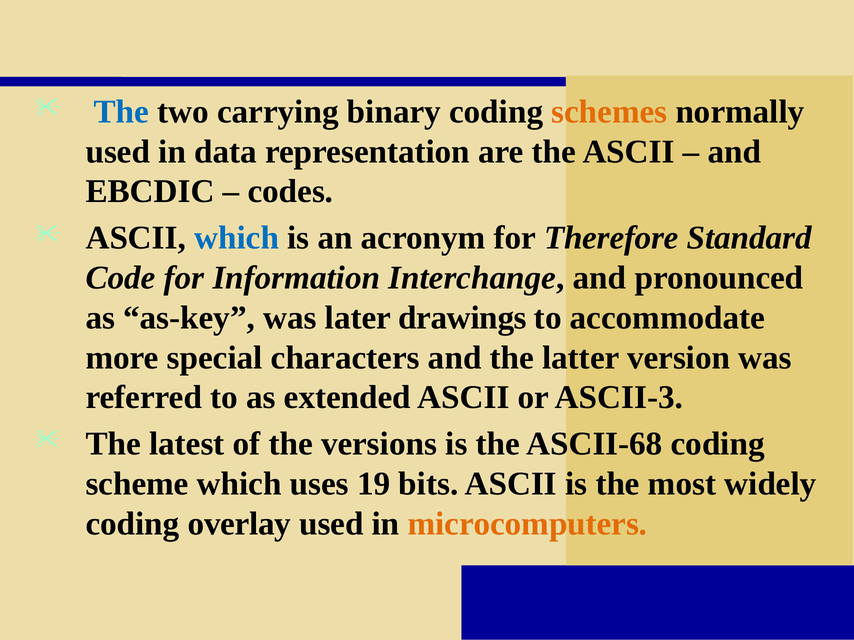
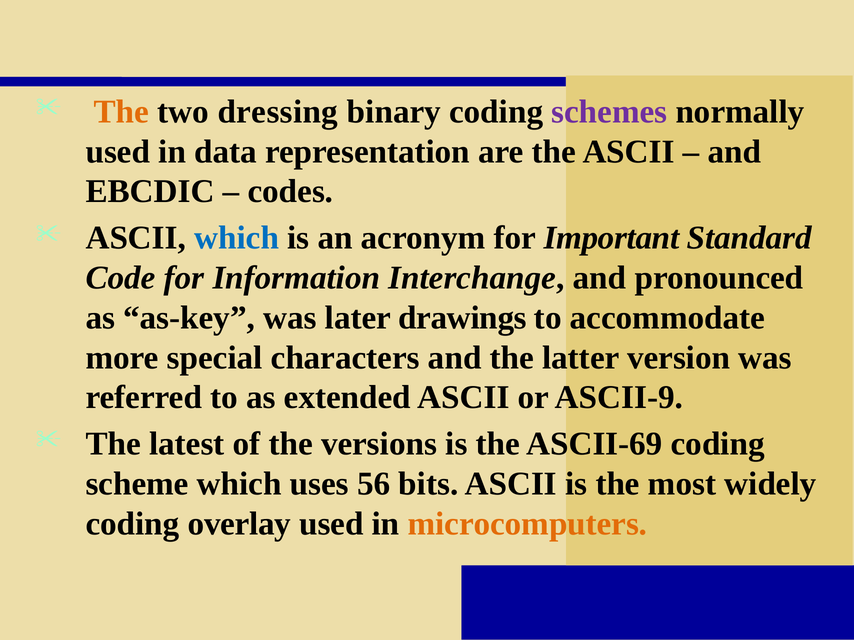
The colour: blue -> orange (122, 112)
carrying: carrying -> dressing (278, 112)
schemes colour: orange -> purple (609, 112)
Therefore: Therefore -> Important (611, 238)
ASCII-3: ASCII-3 -> ASCII-9 (619, 398)
ASCII-68: ASCII-68 -> ASCII-69 (594, 444)
19: 19 -> 56 (374, 484)
